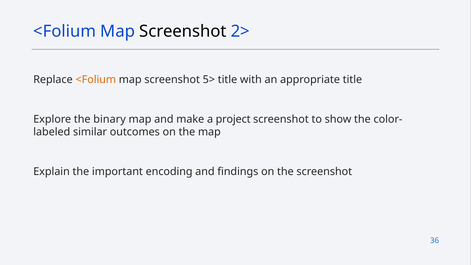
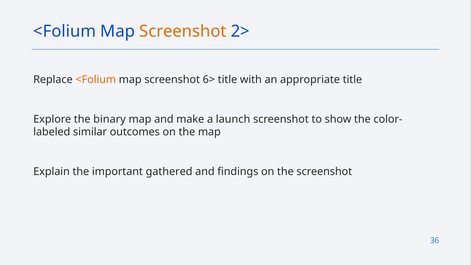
Screenshot colour: black -> orange (183, 31)
5>: 5> -> 6> (209, 80)
project: project -> launch (233, 119)
encoding: encoding -> gathered (169, 172)
